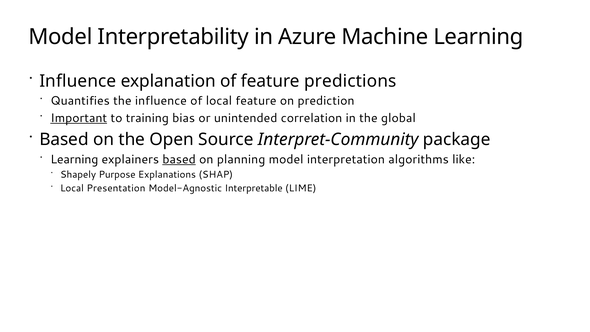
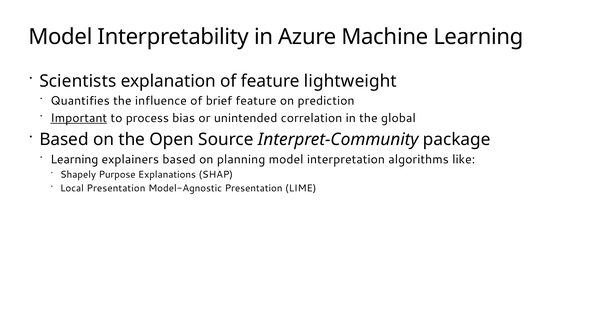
Influence: Influence -> Scientists (78, 81)
predictions: predictions -> lightweight (350, 81)
of local: local -> brief (219, 101)
training: training -> process (147, 118)
based underline: present -> none (179, 159)
Model-Agnostic Interpretable: Interpretable -> Presentation (254, 188)
